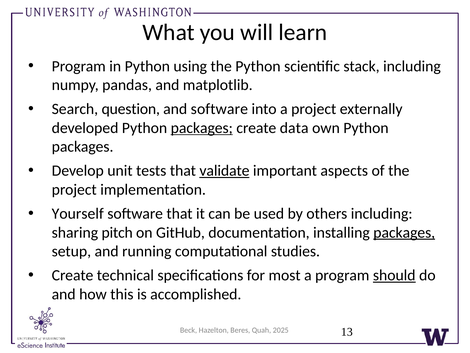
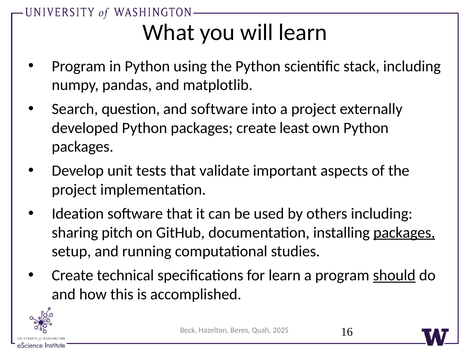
packages underline: present -> none (202, 128)
data: data -> least (294, 128)
validate underline: present -> none (225, 171)
Yourself: Yourself -> Ideation (78, 213)
for most: most -> learn (285, 275)
13: 13 -> 16 (347, 331)
